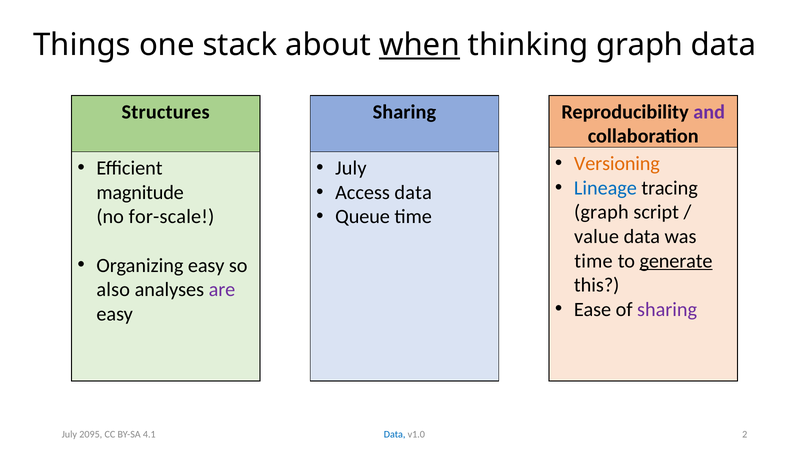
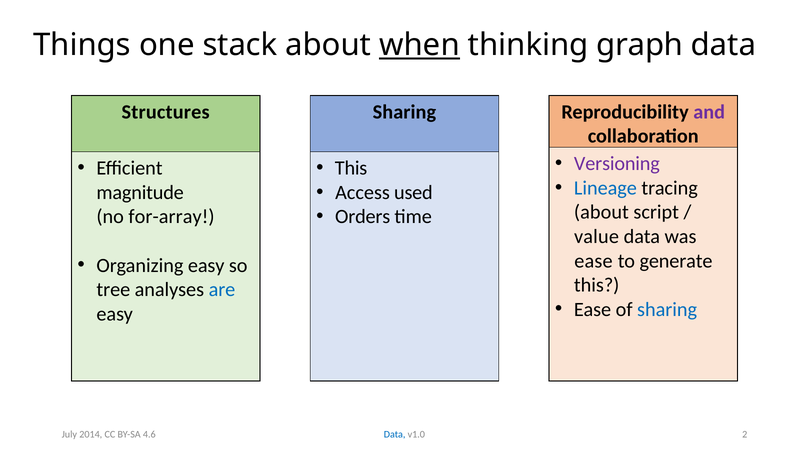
Versioning colour: orange -> purple (617, 164)
July: July -> This (351, 168)
Access data: data -> used (413, 193)
graph: graph -> about (601, 212)
Queue: Queue -> Orders (363, 217)
for-scale: for-scale -> for-array (172, 217)
time: time -> ease (593, 261)
generate underline: present -> none (676, 261)
also: also -> tree (113, 290)
are colour: purple -> blue (222, 290)
sharing colour: purple -> blue (667, 309)
2095: 2095 -> 2014 (91, 435)
4.1: 4.1 -> 4.6 (149, 435)
